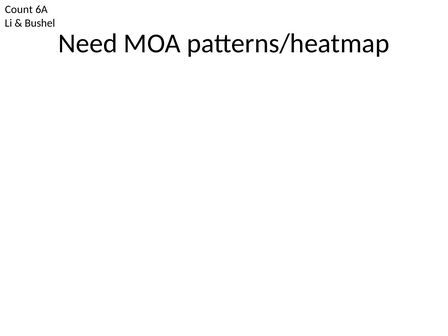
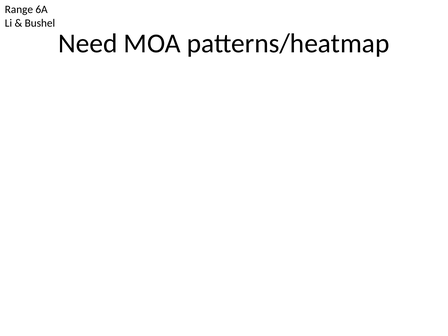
Count: Count -> Range (19, 10)
